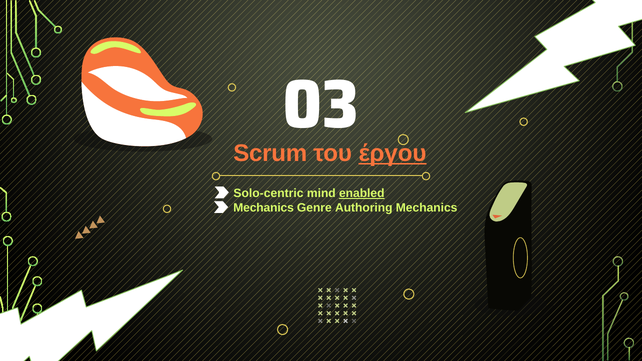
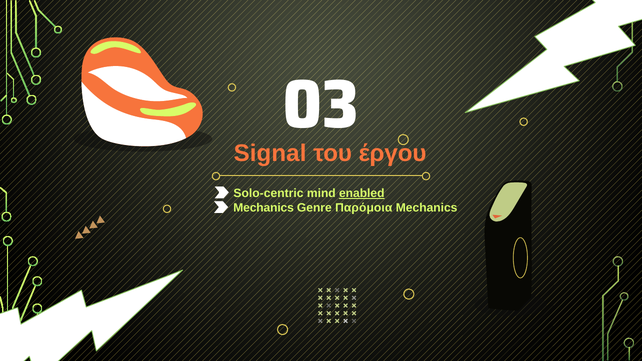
Scrum: Scrum -> Signal (270, 153)
έργου underline: present -> none (393, 153)
Authoring: Authoring -> Παρόμοια (364, 208)
